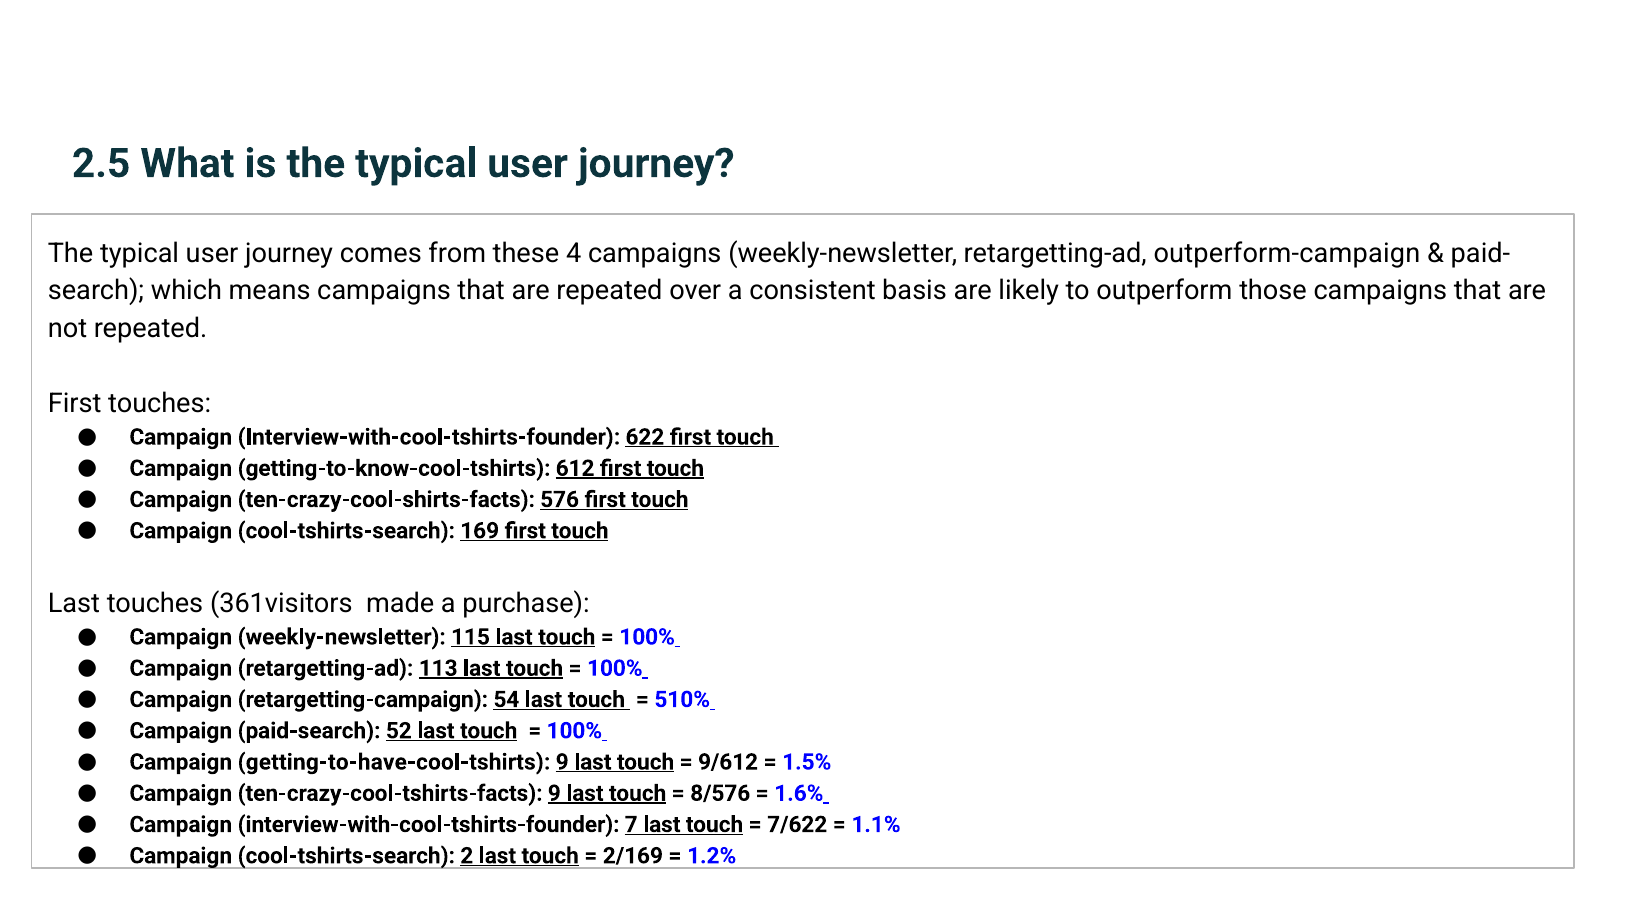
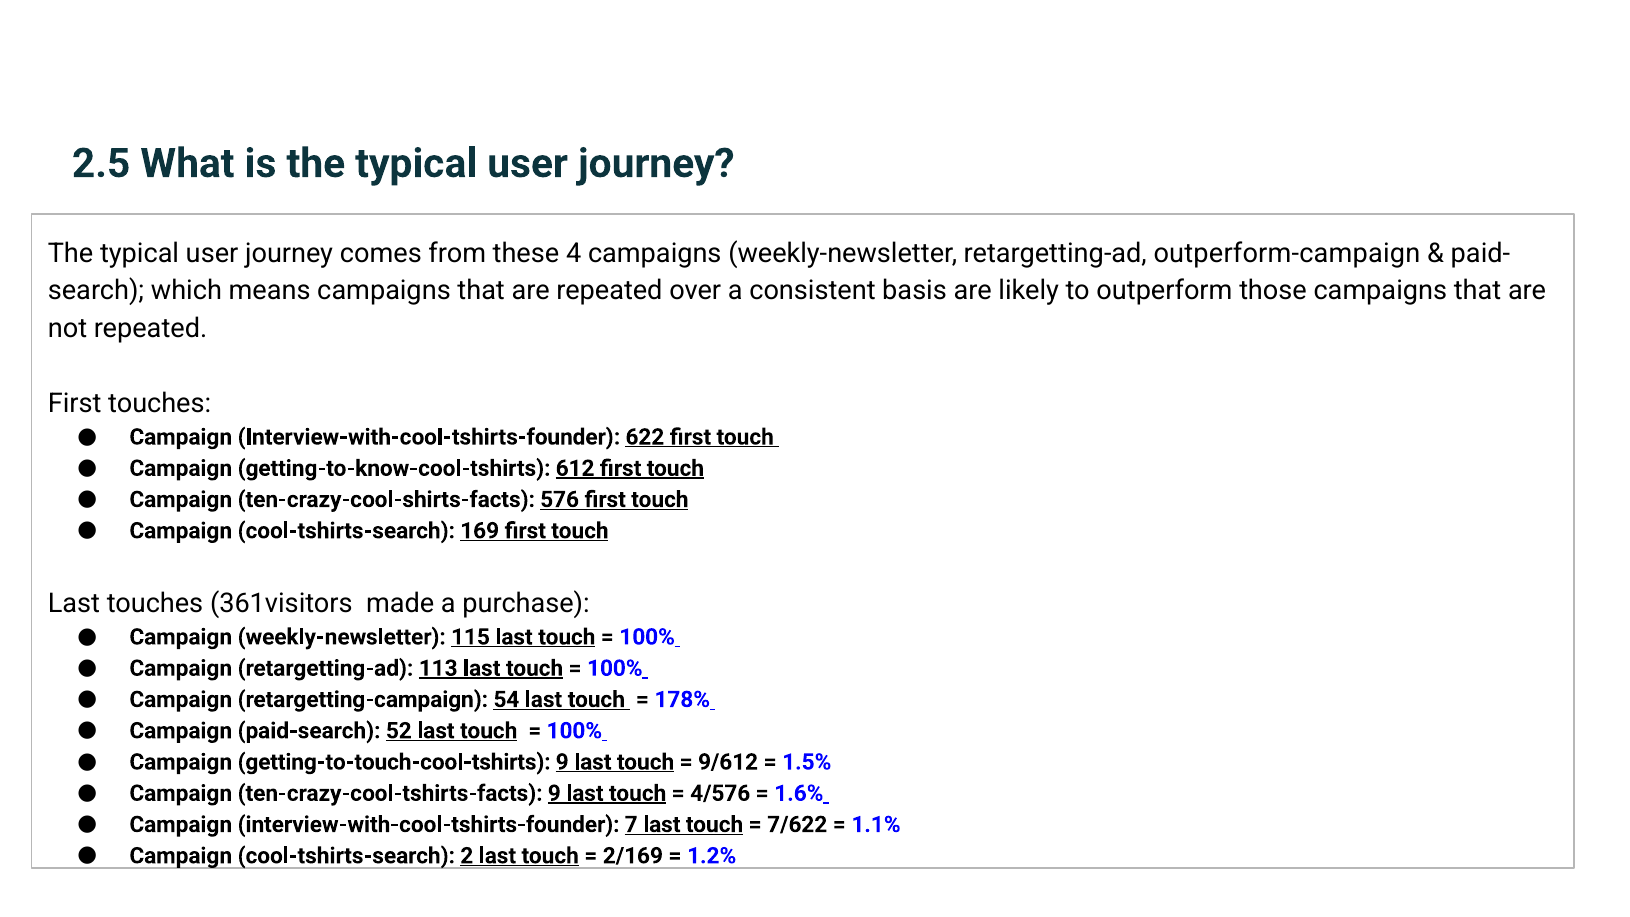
510%: 510% -> 178% (682, 699)
getting-to-have-cool-tshirts: getting-to-have-cool-tshirts -> getting-to-touch-cool-tshirts (394, 762)
8/576: 8/576 -> 4/576 (720, 793)
